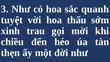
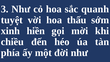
trau: trau -> hiền (36, 31)
thẹn: thẹn -> phía (10, 53)
